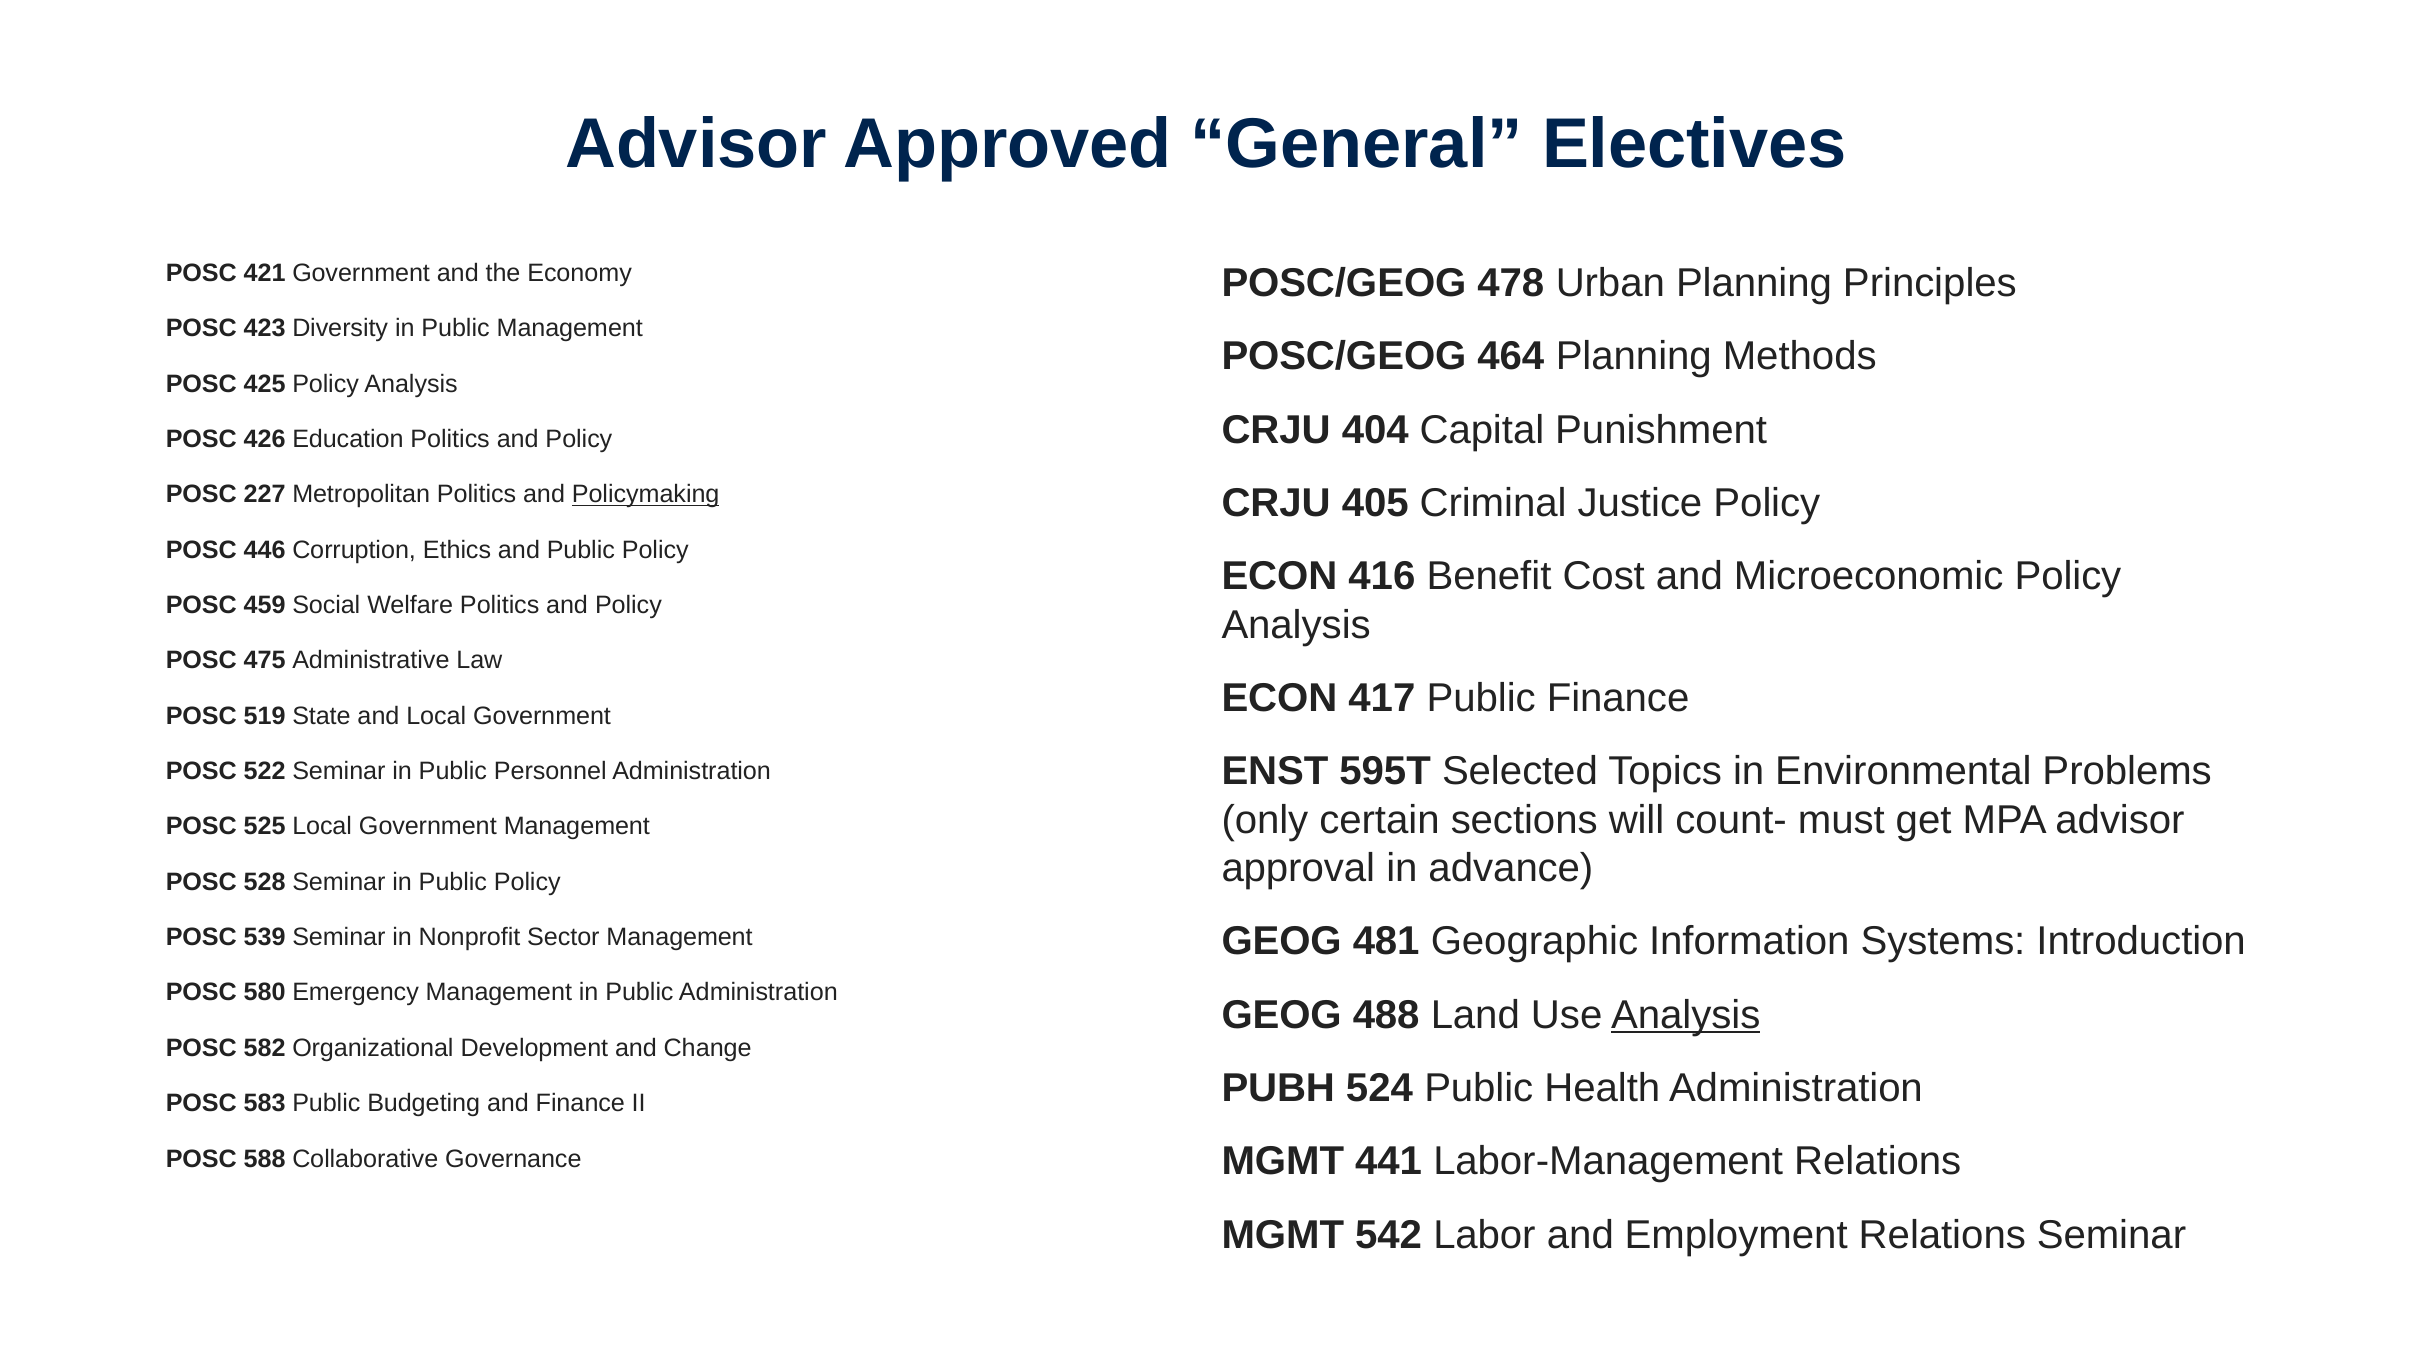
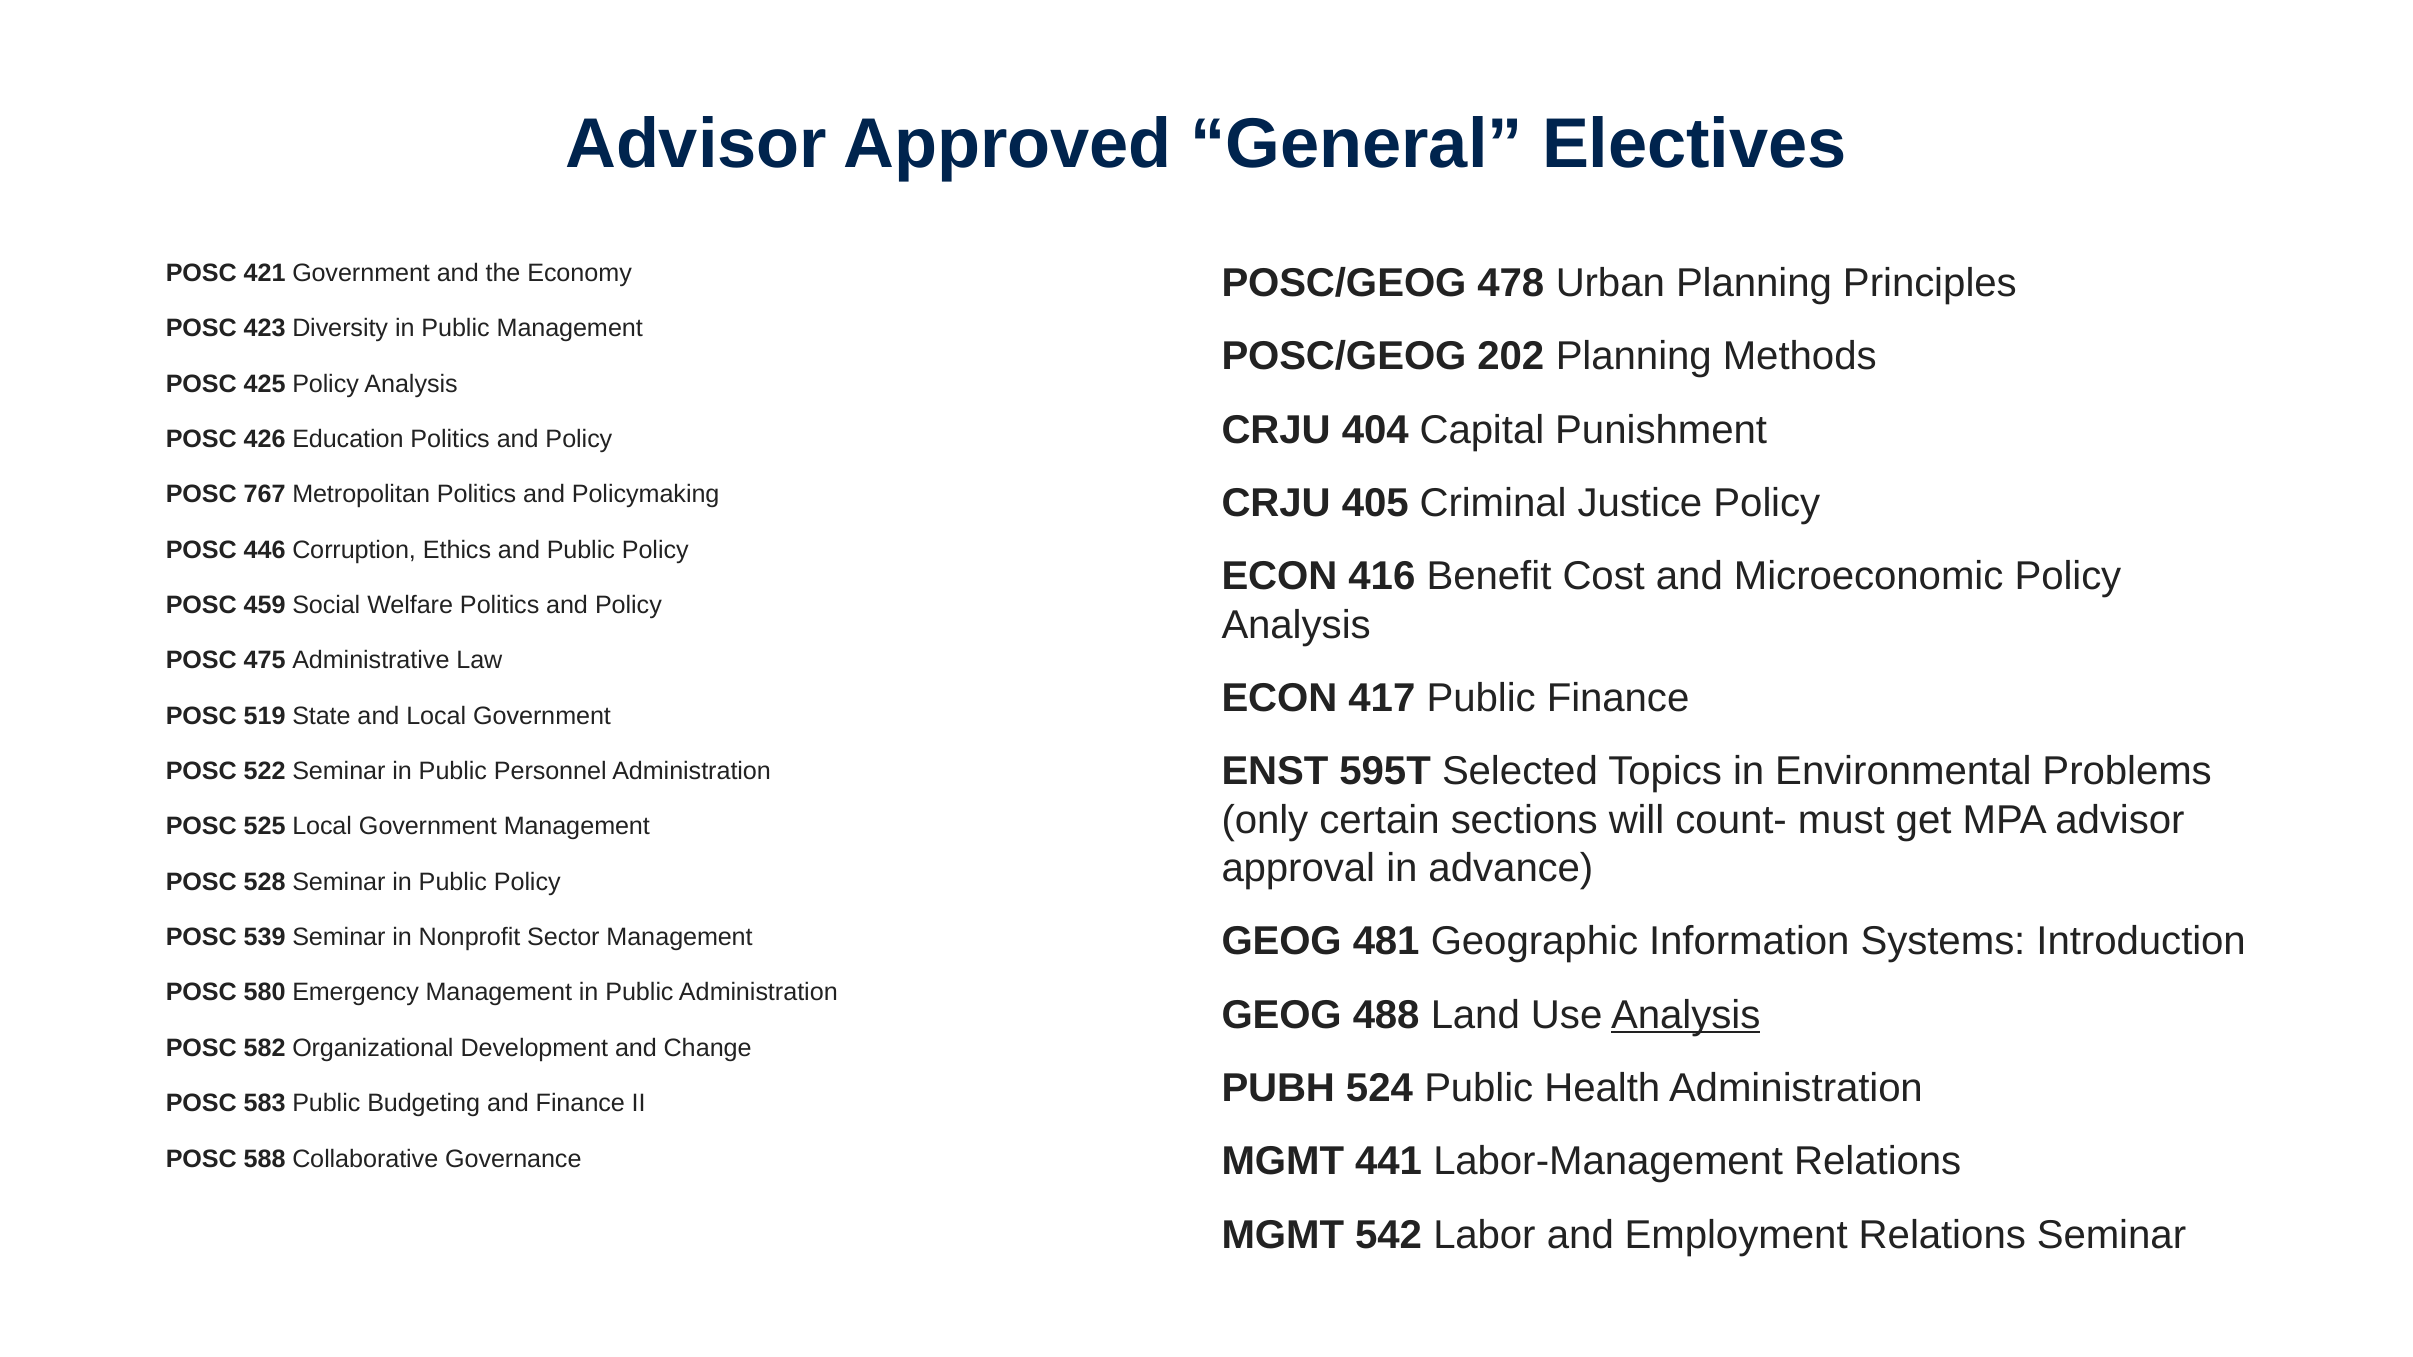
464: 464 -> 202 (1511, 357)
227: 227 -> 767 (265, 495)
Policymaking underline: present -> none (646, 495)
